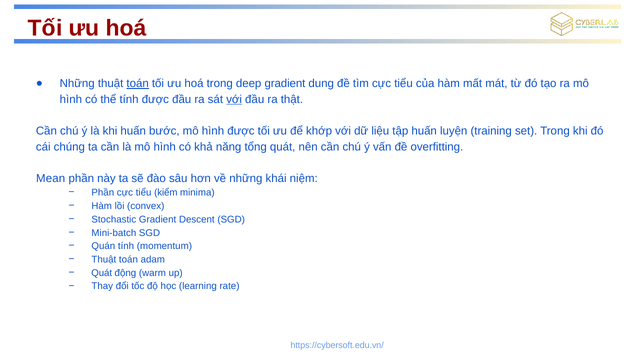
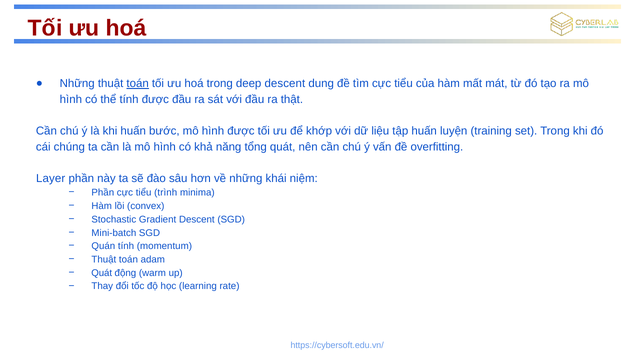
deep gradient: gradient -> descent (285, 84)
với underline: present -> none (234, 99)
Mean: Mean -> Layer (51, 179)
kiểm: kiểm -> trình (166, 193)
